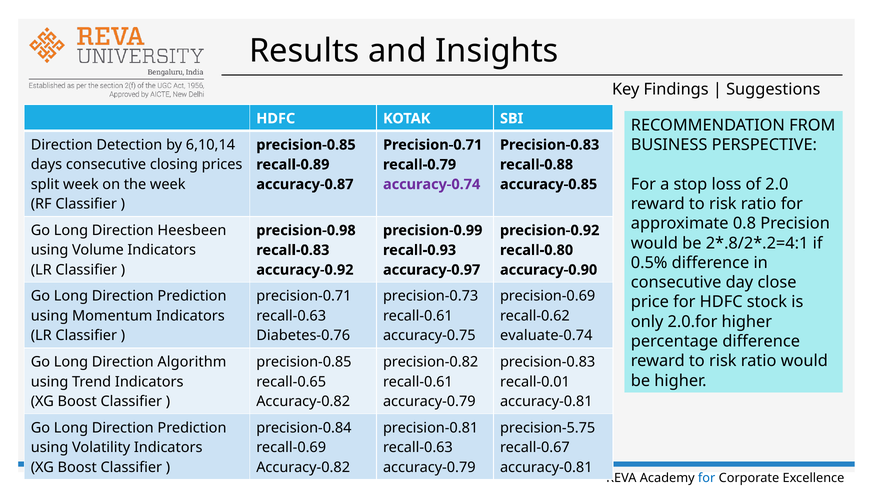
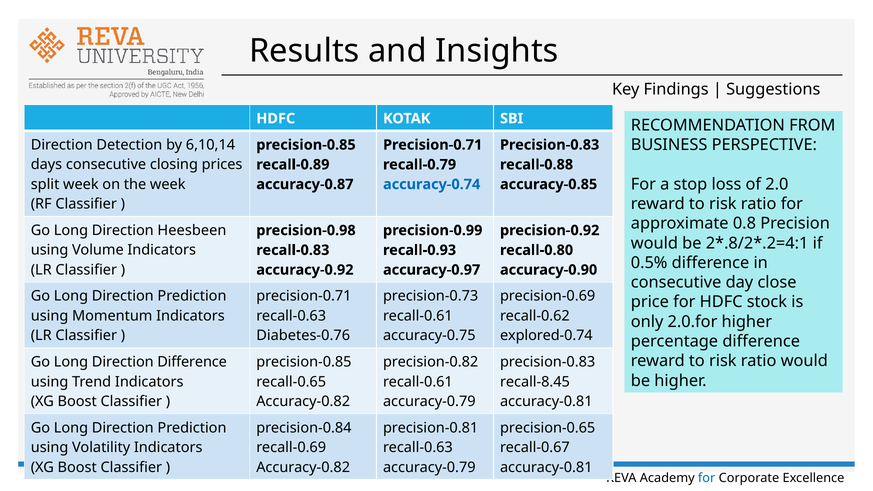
accuracy-0.74 colour: purple -> blue (432, 184)
evaluate-0.74: evaluate-0.74 -> explored-0.74 (546, 336)
Direction Algorithm: Algorithm -> Difference (192, 362)
recall-0.01: recall-0.01 -> recall-8.45 (535, 382)
precision-5.75: precision-5.75 -> precision-0.65 (548, 428)
